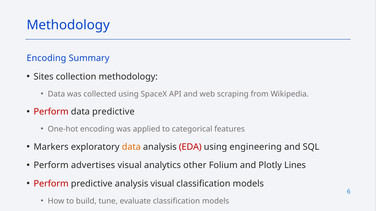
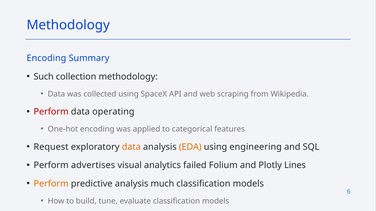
Sites: Sites -> Such (44, 77)
data predictive: predictive -> operating (113, 112)
Markers: Markers -> Request (51, 147)
EDA colour: red -> orange (190, 147)
other: other -> failed (195, 166)
Perform colour: red -> orange (51, 184)
analysis visual: visual -> much (162, 184)
